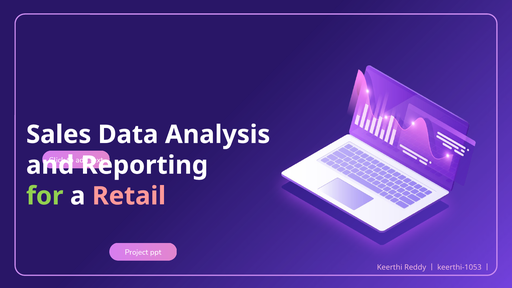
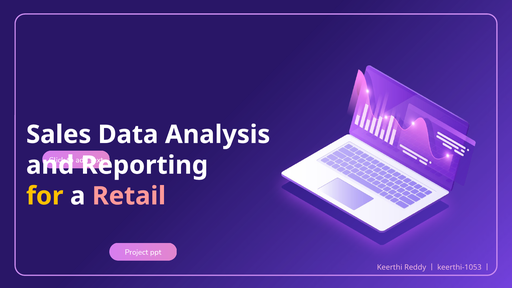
for colour: light green -> yellow (45, 196)
